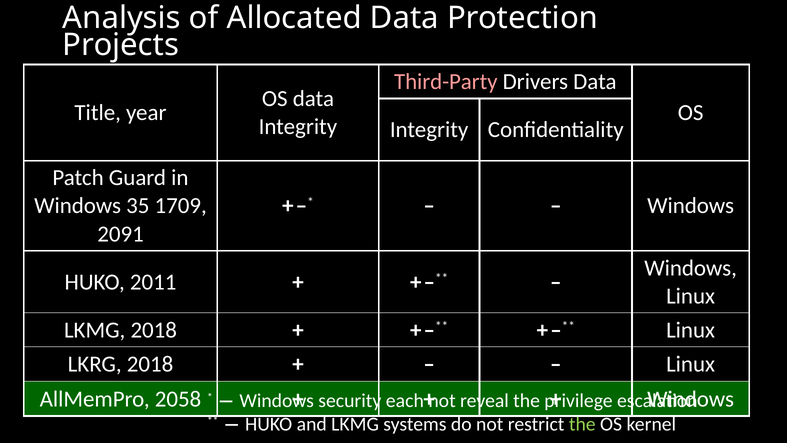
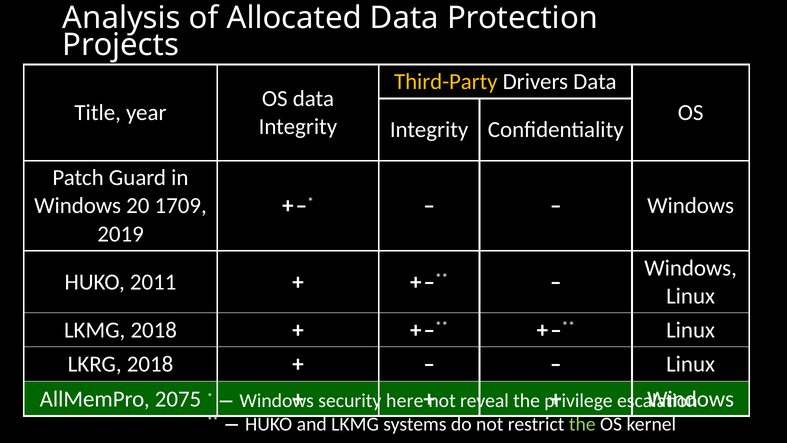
Third-Party colour: pink -> yellow (446, 82)
35: 35 -> 20 (138, 206)
2091: 2091 -> 2019 (121, 234)
2058: 2058 -> 2075 (178, 399)
each: each -> here (405, 400)
